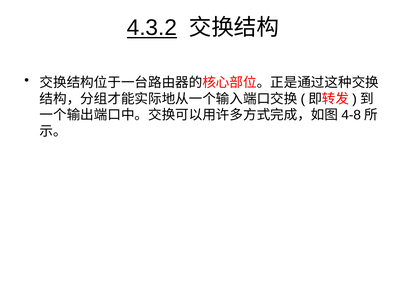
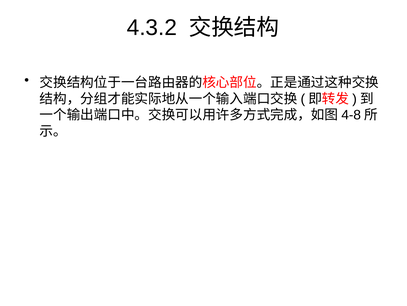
4.3.2 underline: present -> none (152, 28)
